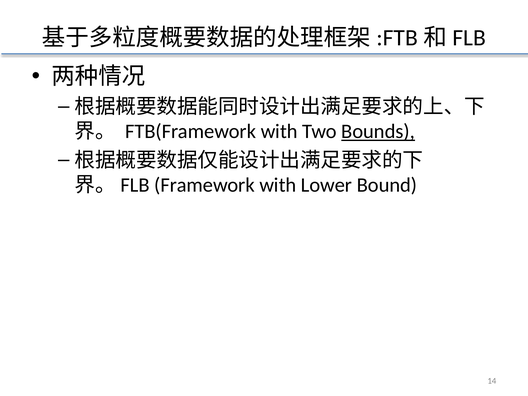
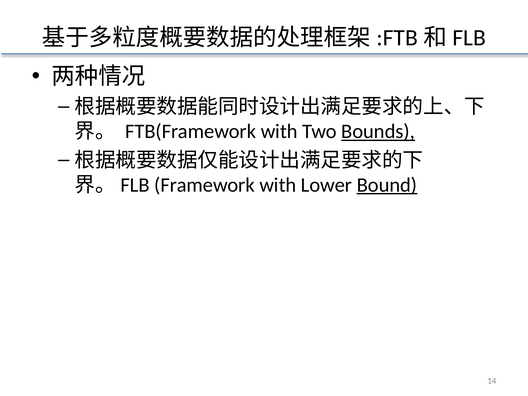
Bound underline: none -> present (387, 185)
